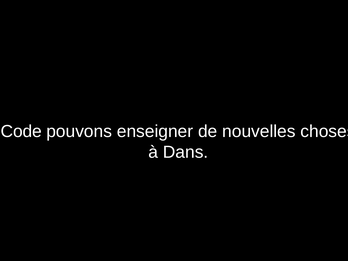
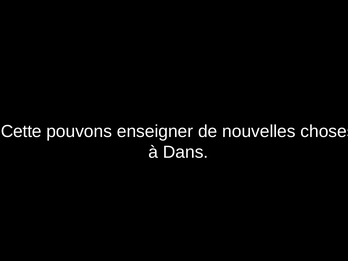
Code: Code -> Cette (21, 131)
